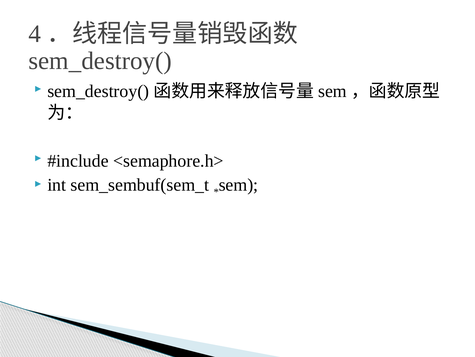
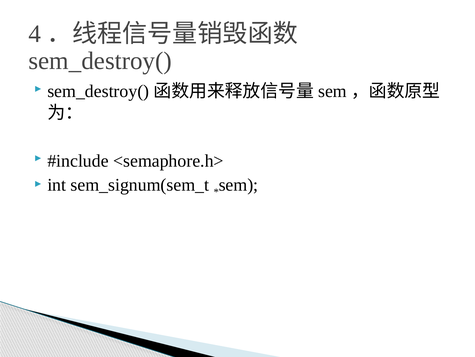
sem_sembuf(sem_t: sem_sembuf(sem_t -> sem_signum(sem_t (140, 185)
